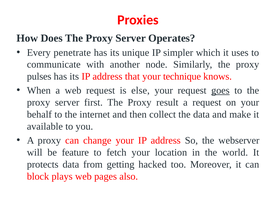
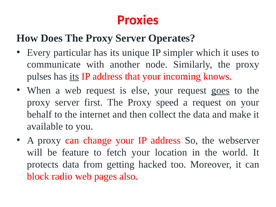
penetrate: penetrate -> particular (72, 53)
its underline: none -> present (74, 76)
technique: technique -> incoming (182, 76)
result: result -> speed (167, 102)
plays: plays -> radio (62, 176)
